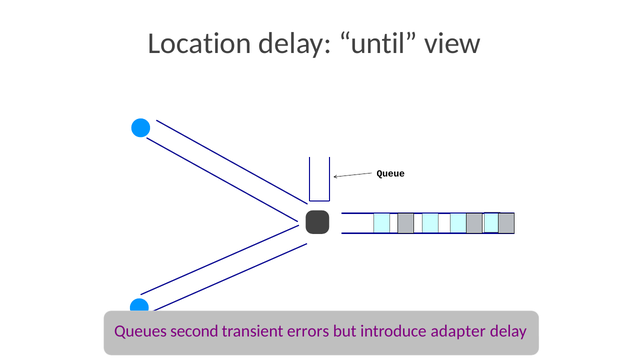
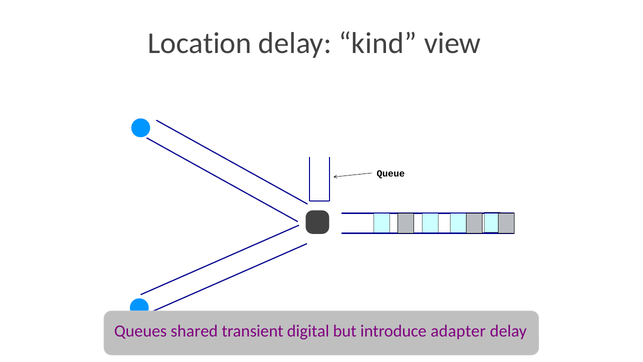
until: until -> kind (378, 43)
second: second -> shared (194, 331)
errors: errors -> digital (308, 331)
